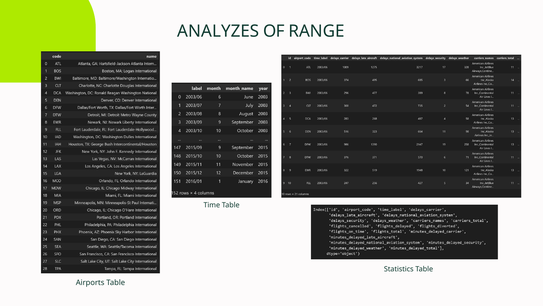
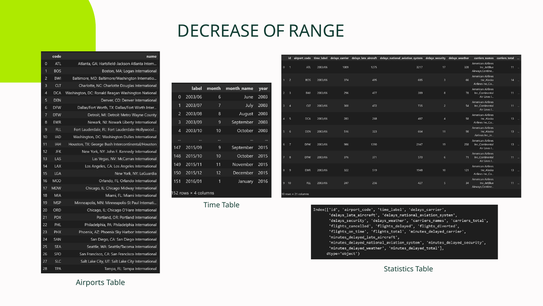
ANALYZES: ANALYZES -> DECREASE (218, 31)
